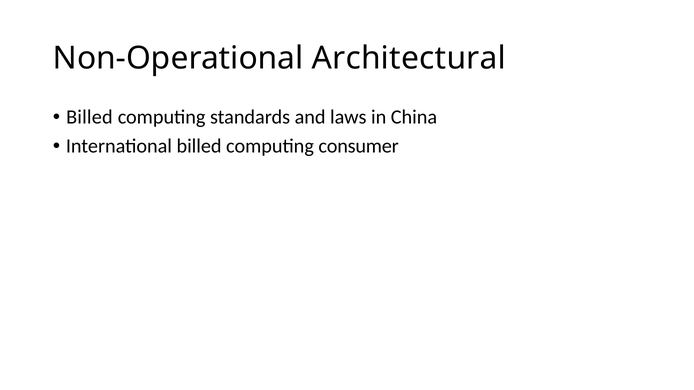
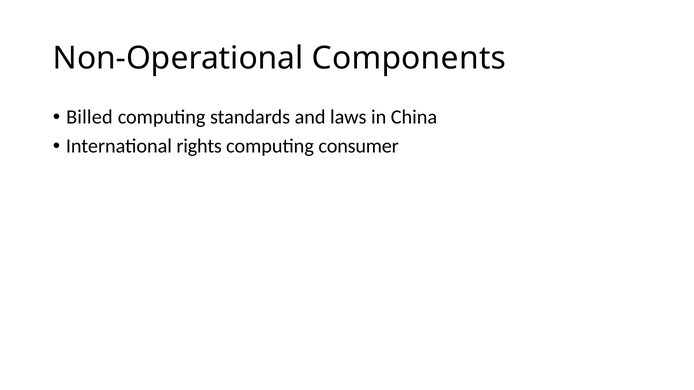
Architectural: Architectural -> Components (409, 58)
International billed: billed -> rights (199, 146)
